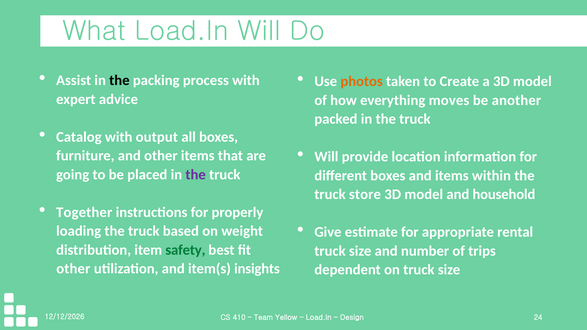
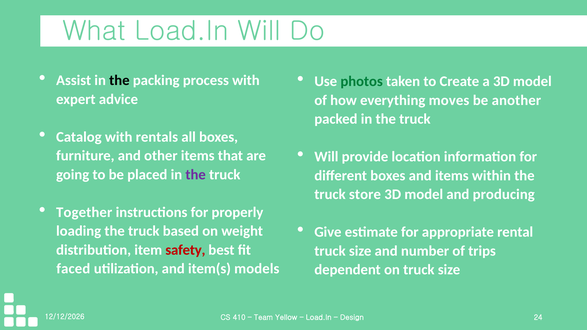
photos colour: orange -> green (362, 81)
output: output -> rentals (157, 137)
household: household -> producing (504, 194)
safety colour: green -> red (185, 250)
other: other -> faced (73, 269)
insights: insights -> models (257, 269)
